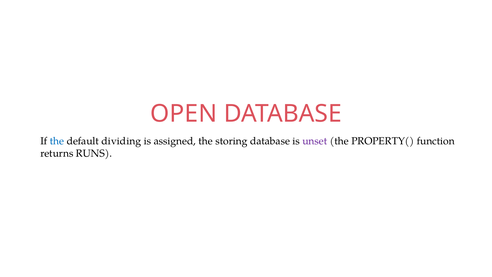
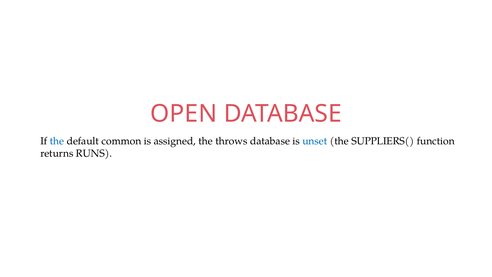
dividing: dividing -> common (121, 141)
storing: storing -> throws (231, 141)
unset colour: purple -> blue (315, 141)
PROPERTY(: PROPERTY( -> SUPPLIERS( (383, 141)
